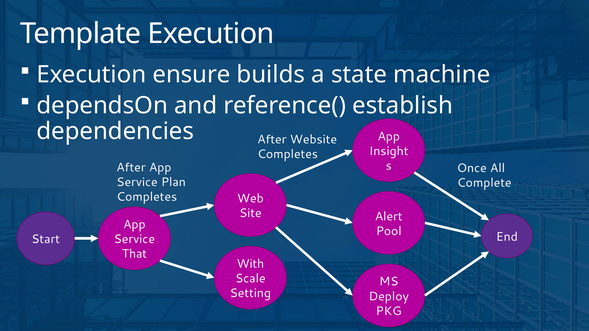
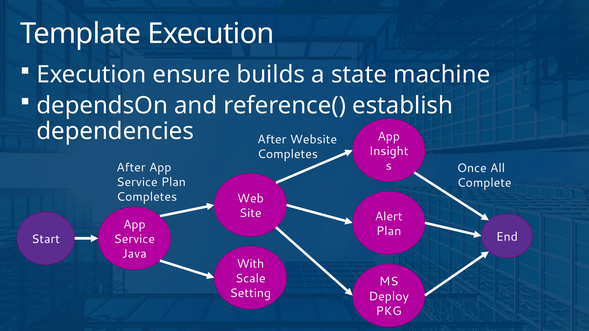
Pool: Pool -> Plan (389, 231)
That: That -> Java (134, 254)
